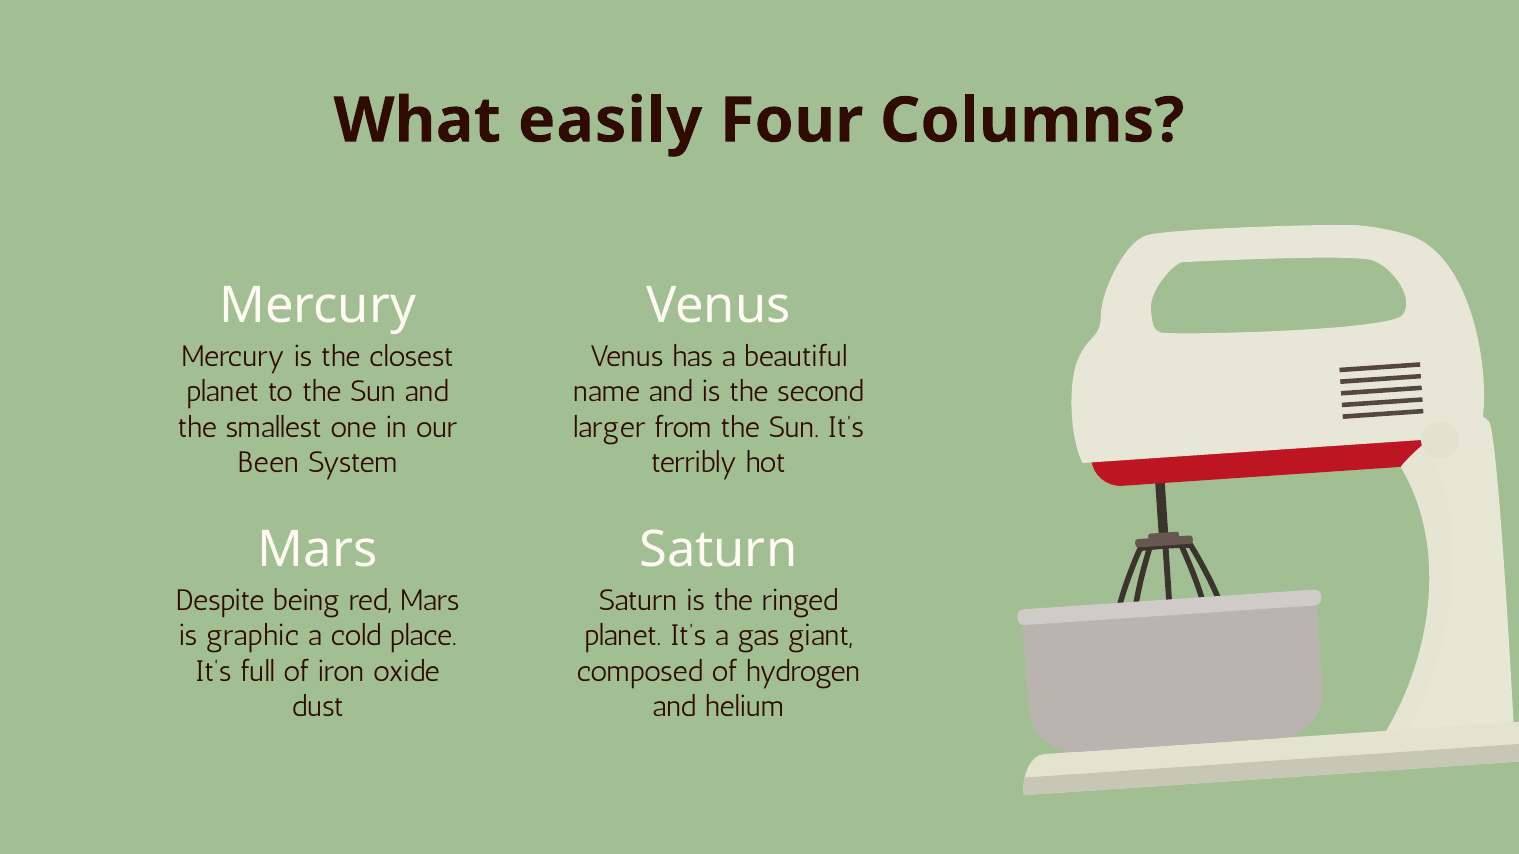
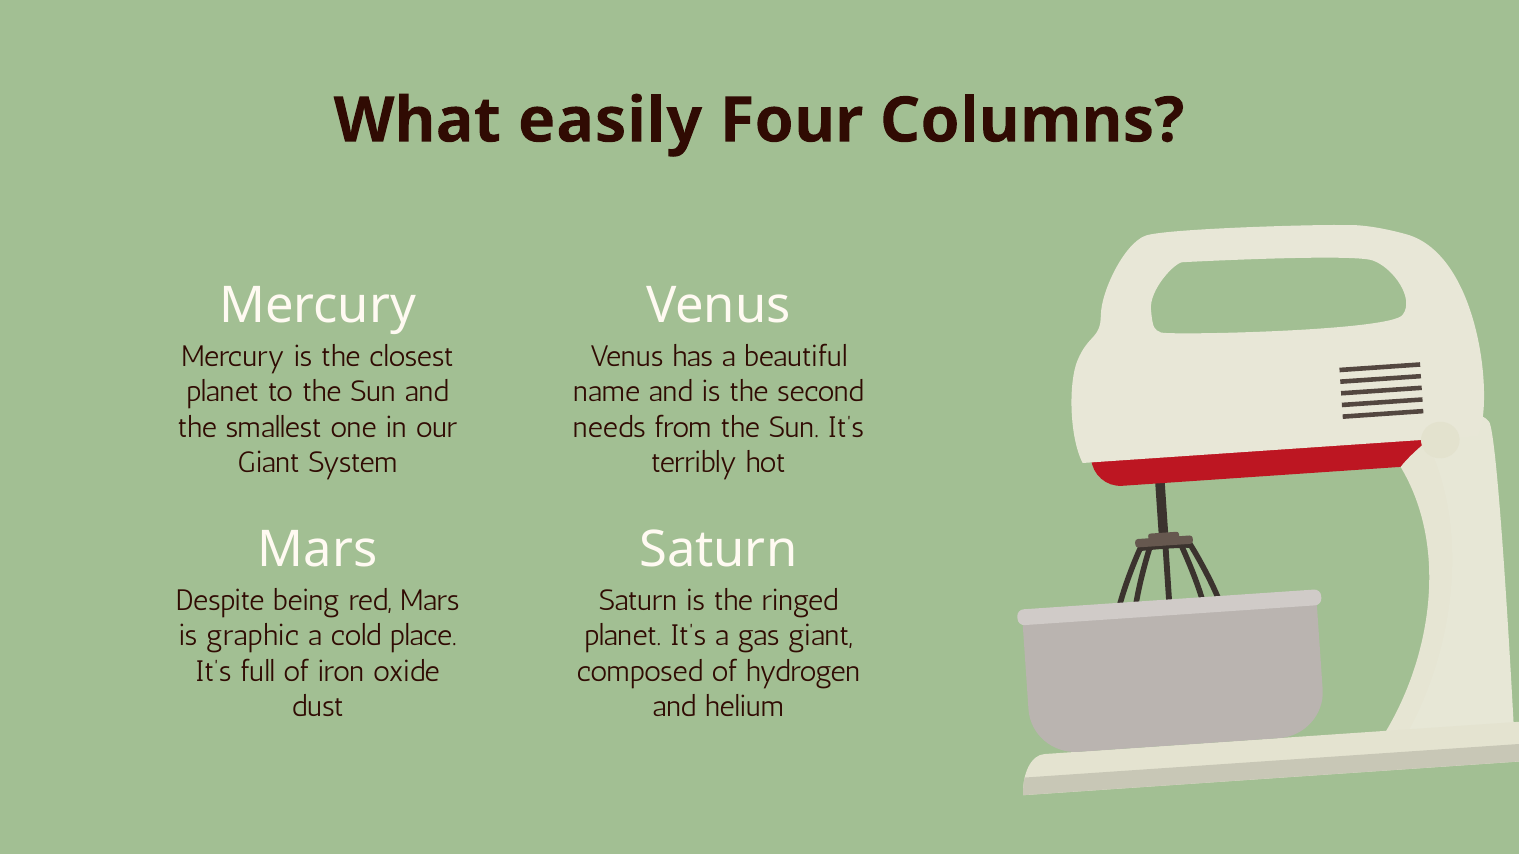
larger: larger -> needs (609, 428)
Been: Been -> Giant (269, 463)
